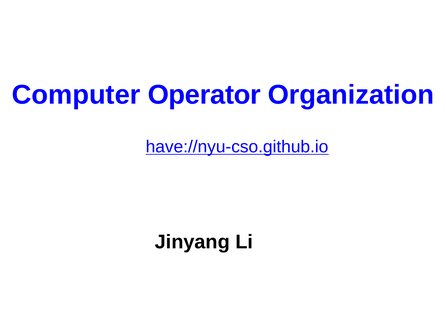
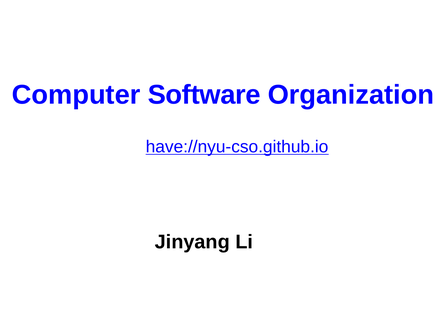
Operator: Operator -> Software (204, 95)
